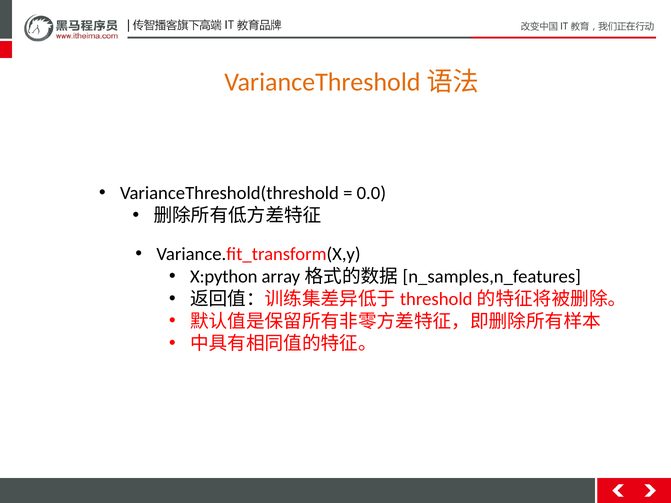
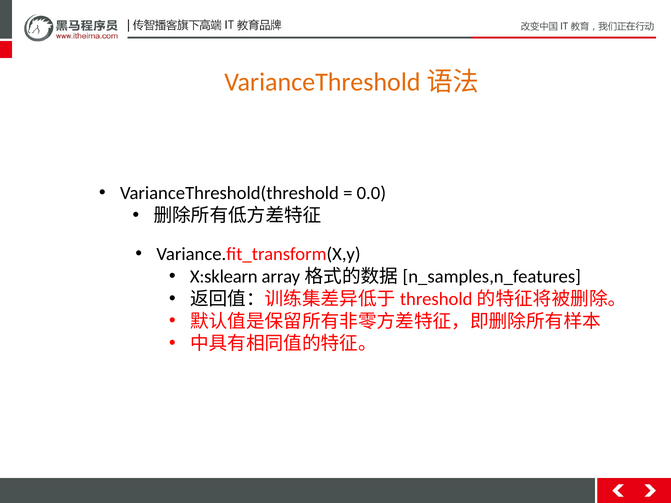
X:python: X:python -> X:sklearn (224, 277)
